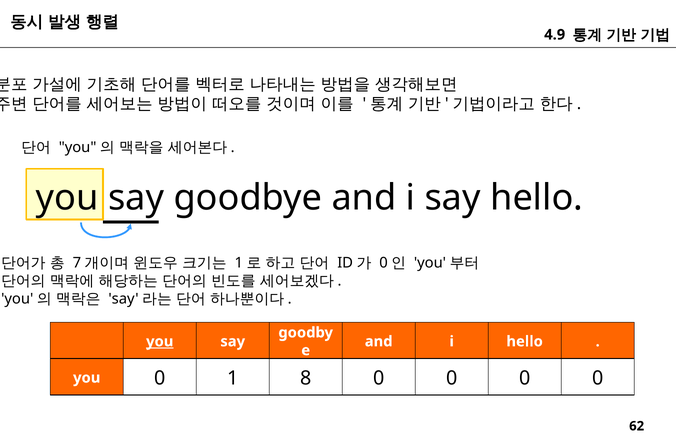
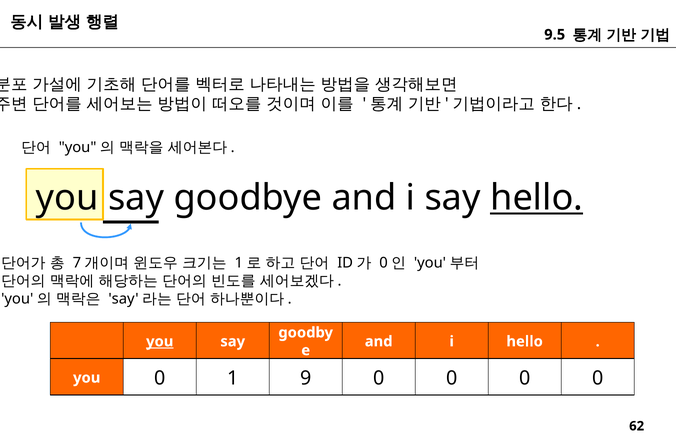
4.9: 4.9 -> 9.5 (555, 35)
hello underline: none -> present (537, 198)
8: 8 -> 9 (306, 378)
